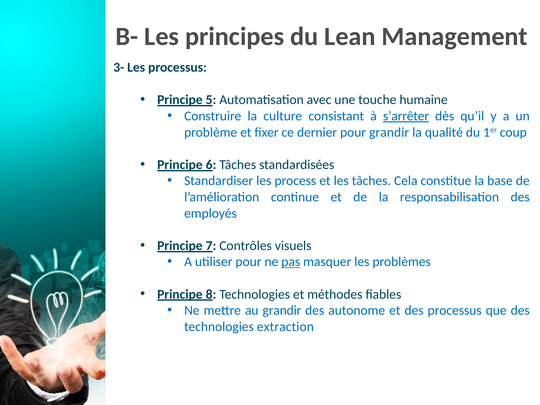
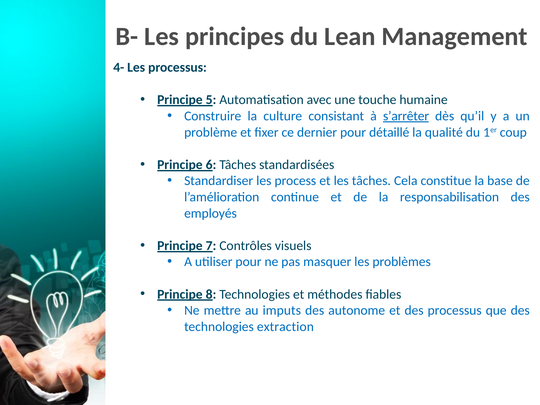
3-: 3- -> 4- (119, 67)
pour grandir: grandir -> détaillé (389, 132)
pas underline: present -> none (291, 262)
au grandir: grandir -> imputs (282, 310)
